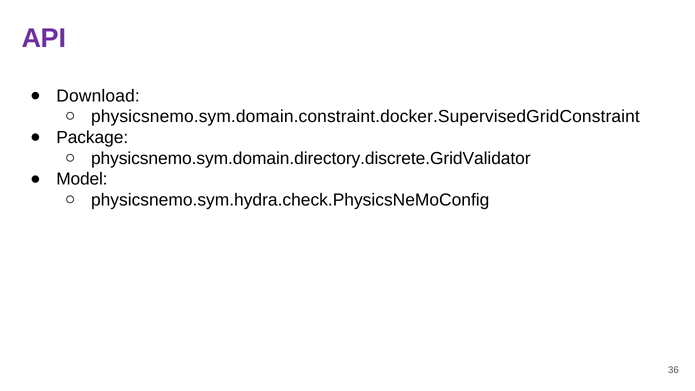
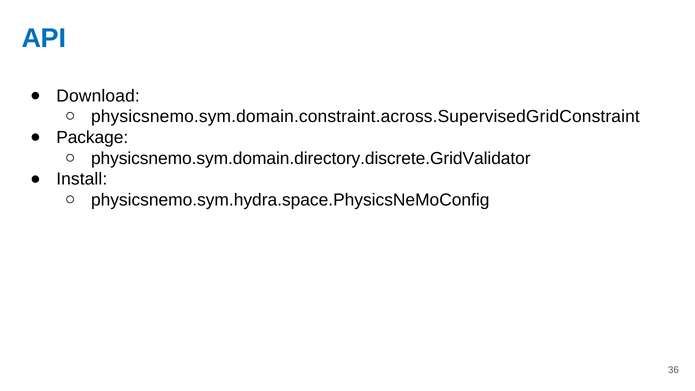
API colour: purple -> blue (44, 38)
physicsnemo.sym.domain.constraint.docker.SupervisedGridConstraint: physicsnemo.sym.domain.constraint.docker.SupervisedGridConstraint -> physicsnemo.sym.domain.constraint.across.SupervisedGridConstraint (365, 117)
Model: Model -> Install (82, 179)
physicsnemo.sym.hydra.check.PhysicsNeMoConfig: physicsnemo.sym.hydra.check.PhysicsNeMoConfig -> physicsnemo.sym.hydra.space.PhysicsNeMoConfig (290, 200)
